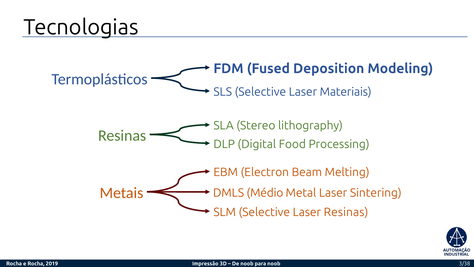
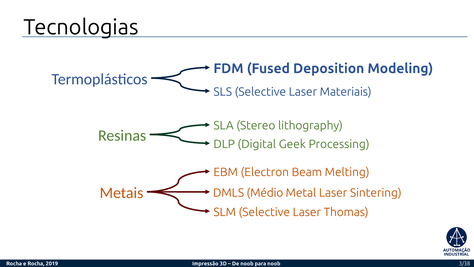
Food: Food -> Geek (292, 144)
Laser Resinas: Resinas -> Thomas (346, 212)
